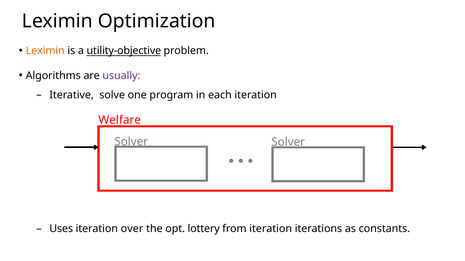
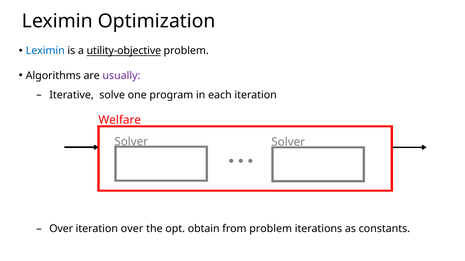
Leximin colour: orange -> blue (45, 51)
Uses: Uses -> Over (61, 229)
lottery: lottery -> obtain (204, 229)
from iteration: iteration -> problem (271, 229)
